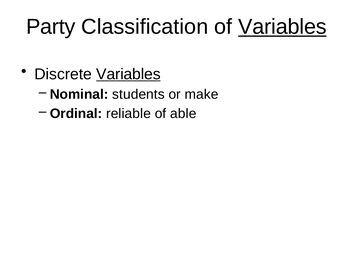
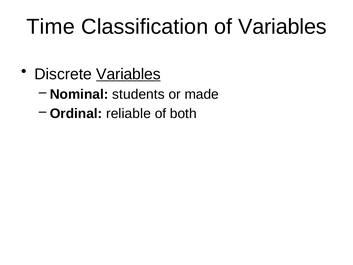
Party: Party -> Time (51, 27)
Variables underline: present -> none (282, 27)
make: make -> made (202, 94)
able: able -> both (183, 114)
